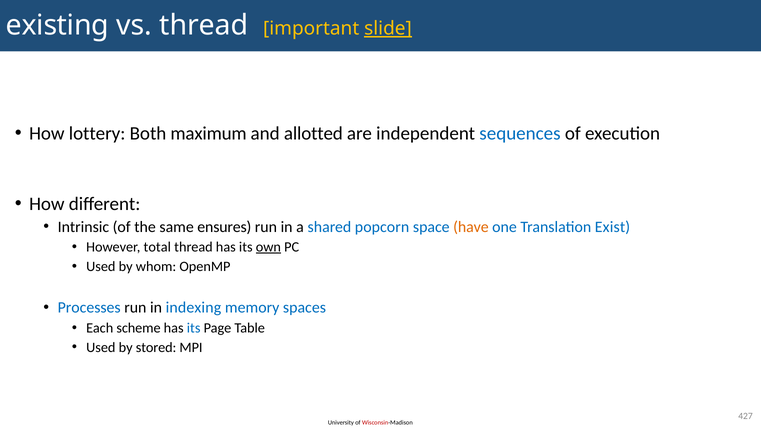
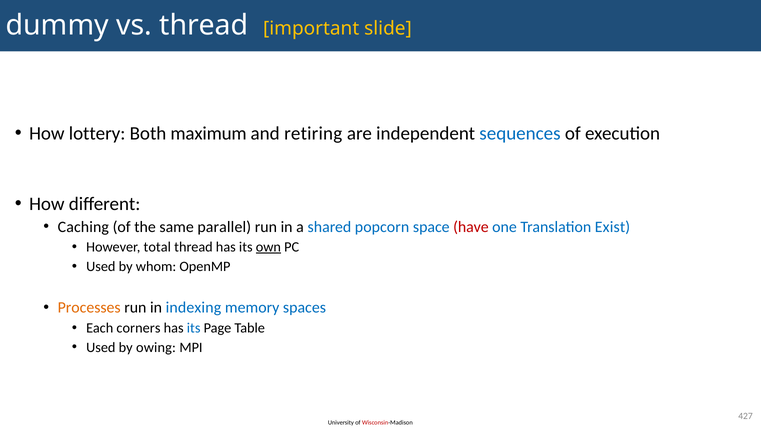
existing: existing -> dummy (57, 26)
slide underline: present -> none (388, 29)
allotted: allotted -> retiring (313, 133)
Intrinsic: Intrinsic -> Caching (83, 227)
ensures: ensures -> parallel (224, 227)
have colour: orange -> red (471, 227)
Processes colour: blue -> orange (89, 308)
scheme: scheme -> corners (138, 328)
stored: stored -> owing (156, 347)
